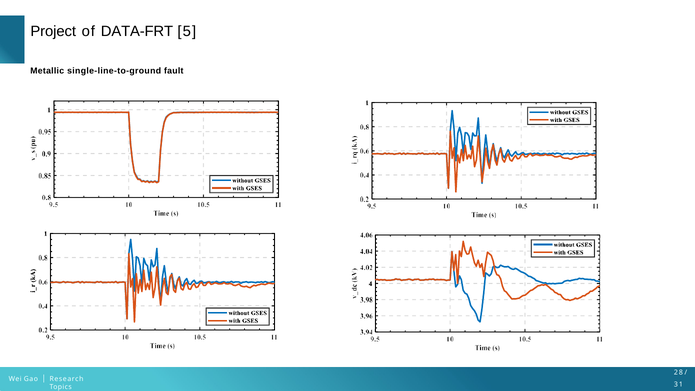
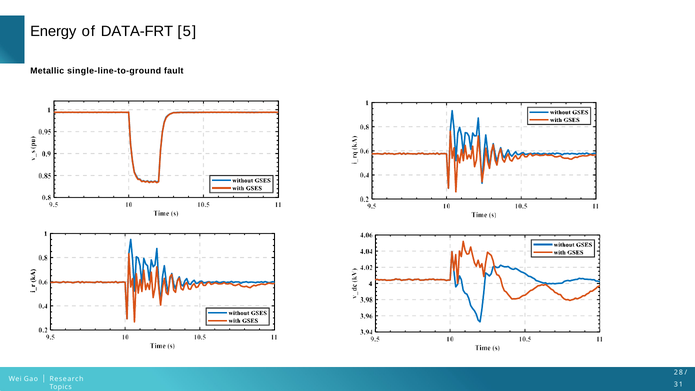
Project: Project -> Energy (53, 31)
